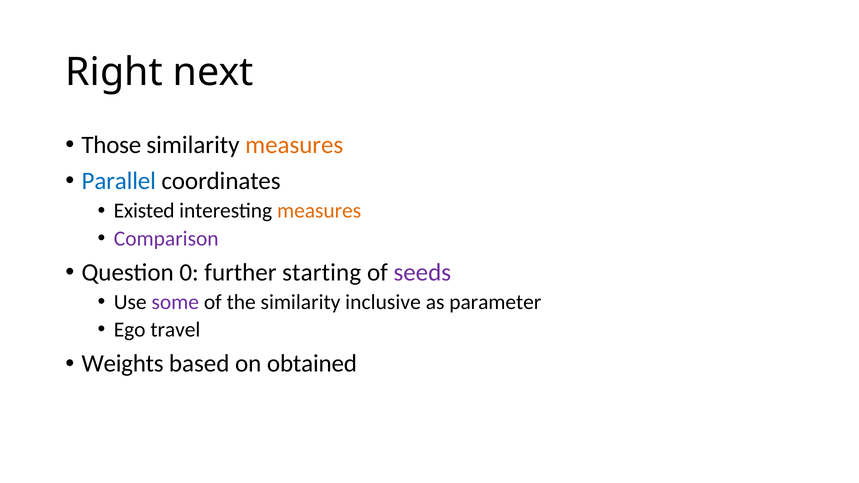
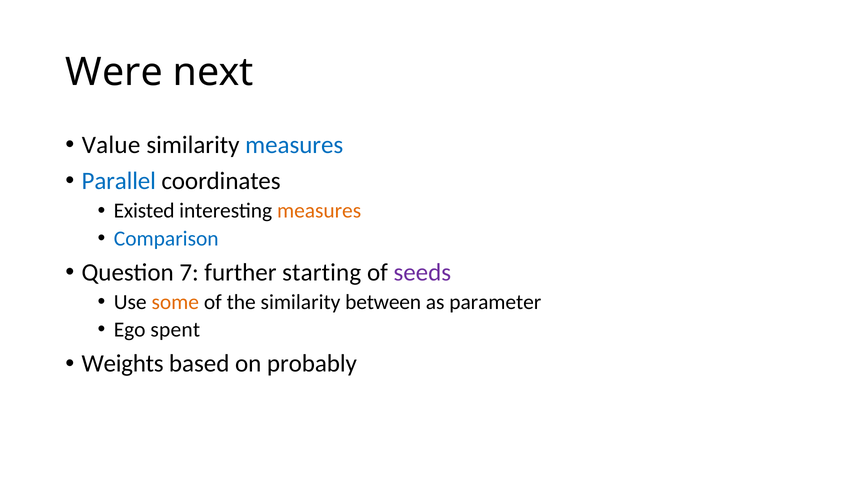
Right: Right -> Were (114, 72)
Those: Those -> Value (111, 145)
measures colour: orange -> blue (294, 145)
Comparison colour: purple -> blue (166, 239)
0: 0 -> 7 (189, 273)
some colour: purple -> orange (175, 302)
inclusive: inclusive -> between (383, 302)
travel: travel -> spent (175, 330)
obtained: obtained -> probably (312, 364)
